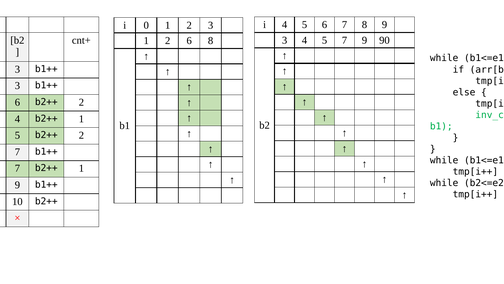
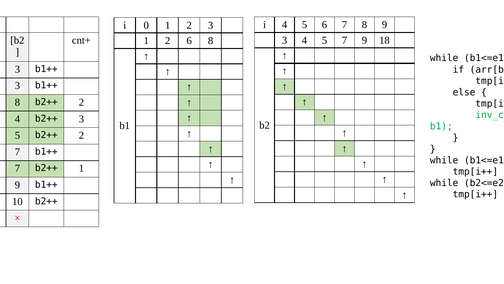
90: 90 -> 18 (384, 40)
6: 6 -> 8 (17, 102)
4 b2++ 1: 1 -> 3 (81, 119)
